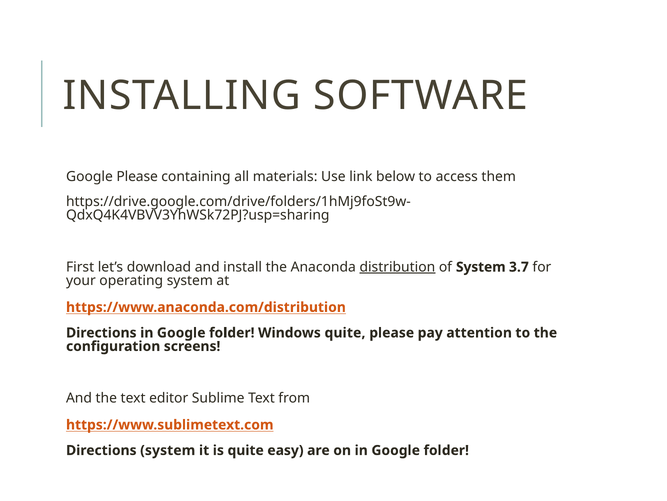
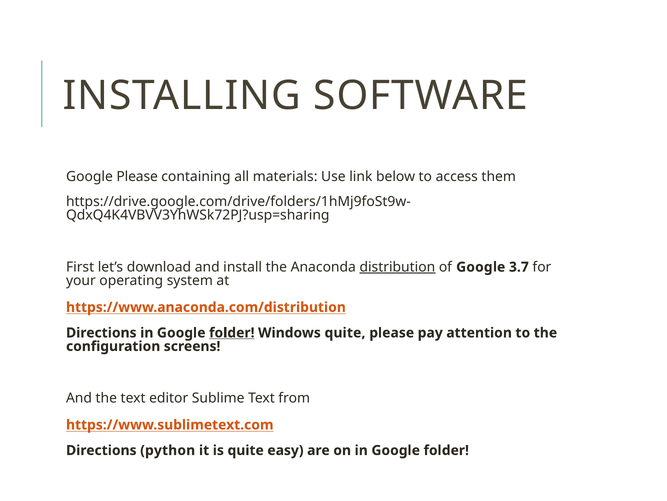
of System: System -> Google (481, 267)
folder underline: none -> present (232, 332)
Directions system: system -> python (168, 450)
